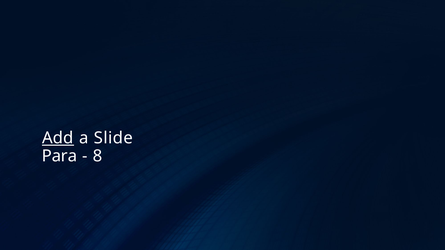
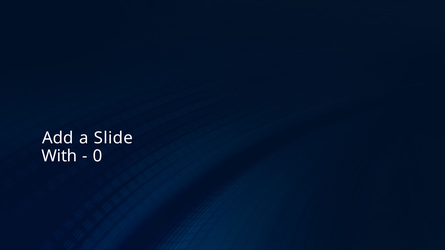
Add underline: present -> none (58, 138)
Para: Para -> With (59, 156)
8: 8 -> 0 (98, 156)
